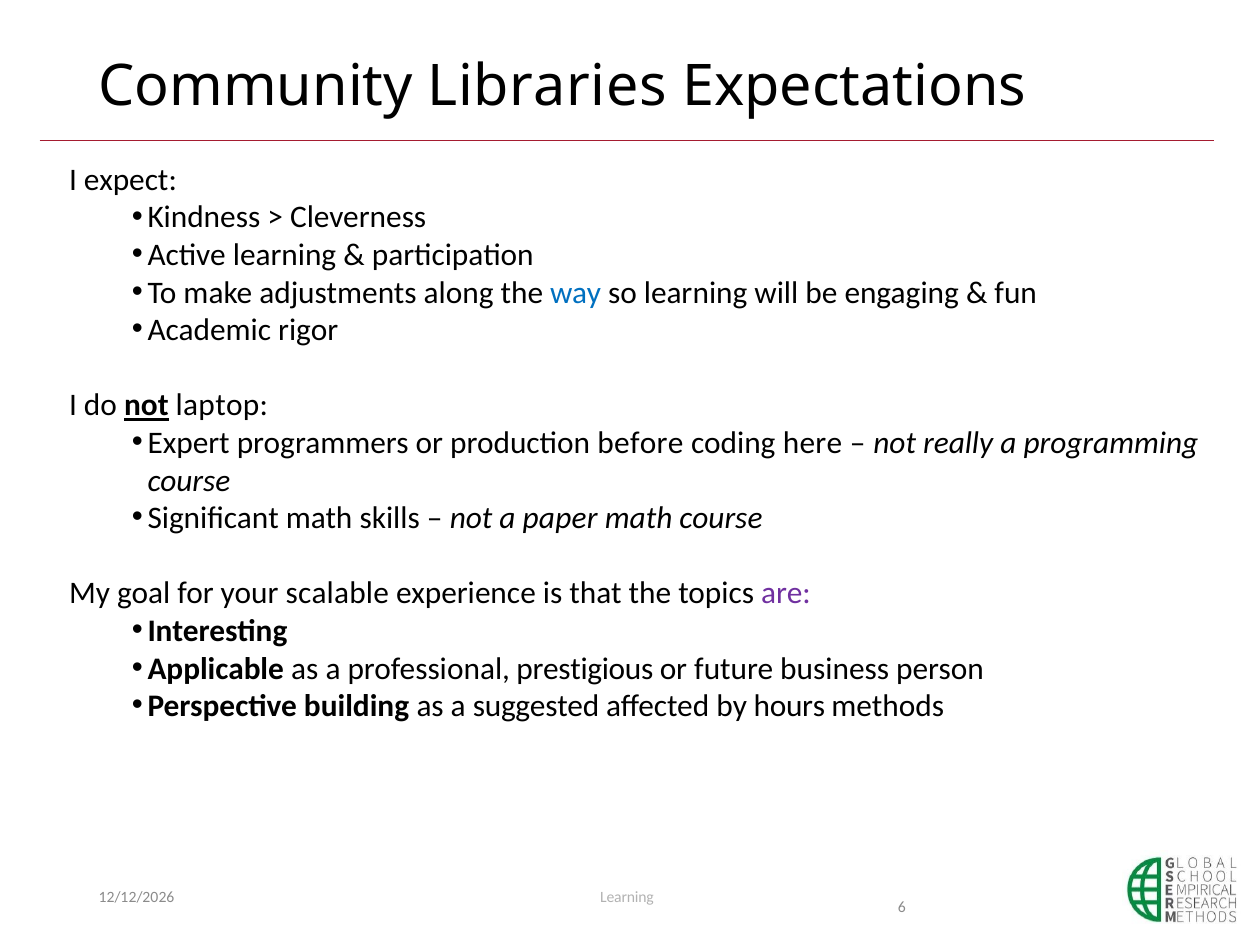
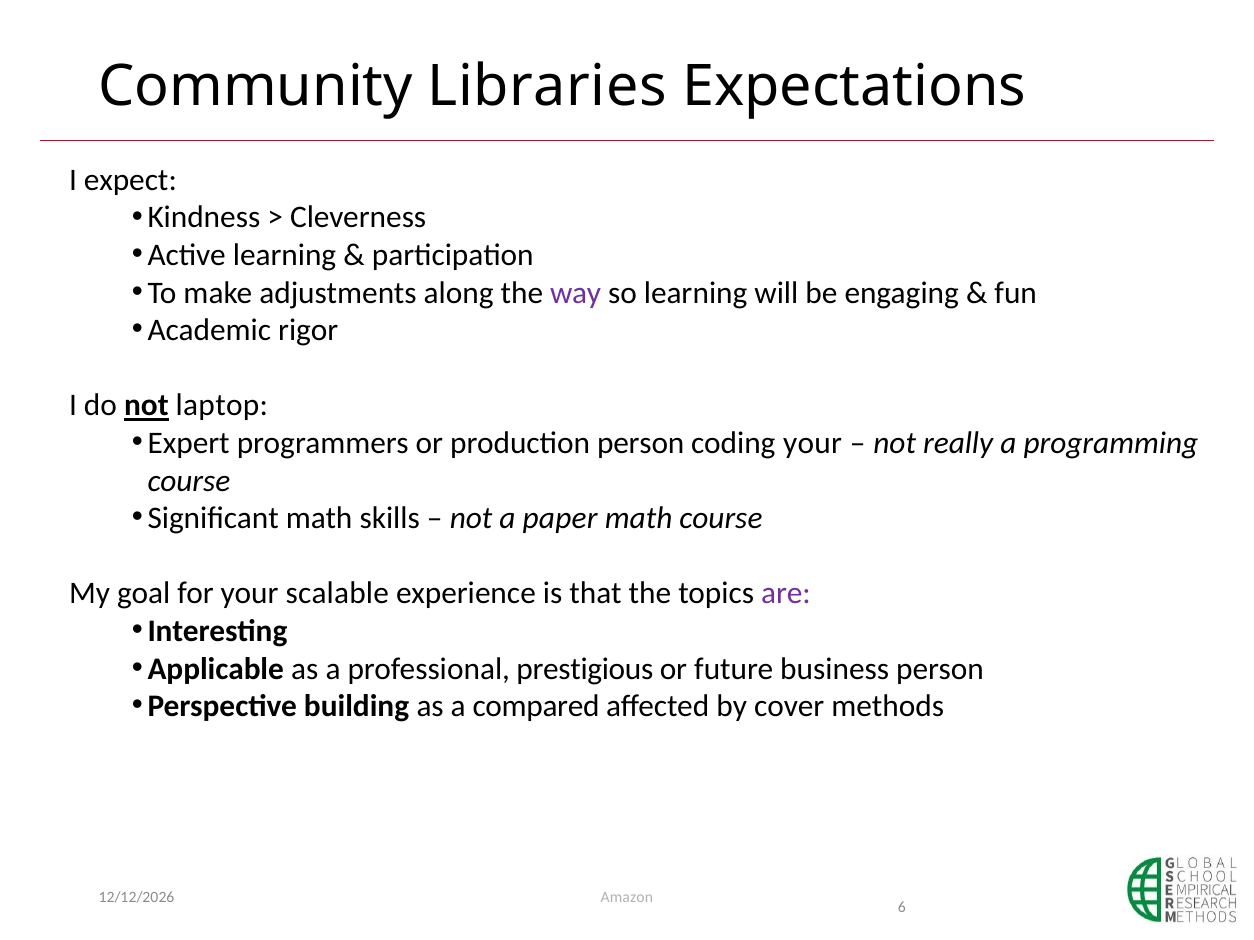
way colour: blue -> purple (576, 293)
production before: before -> person (641, 443)
coding here: here -> your (813, 443)
suggested: suggested -> compared (536, 707)
hours: hours -> cover (789, 707)
Learning: Learning -> Amazon (627, 898)
